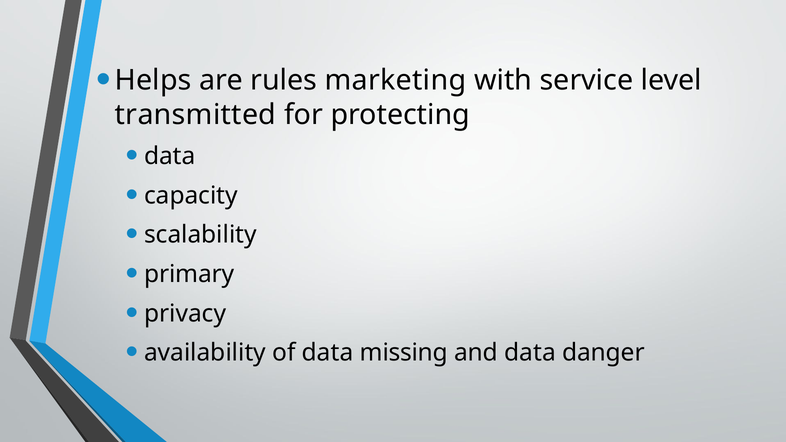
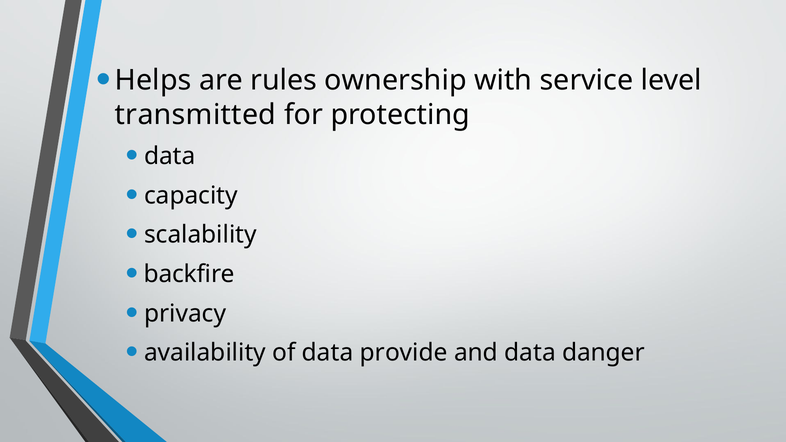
marketing: marketing -> ownership (396, 80)
primary: primary -> backfire (189, 274)
missing: missing -> provide (404, 353)
